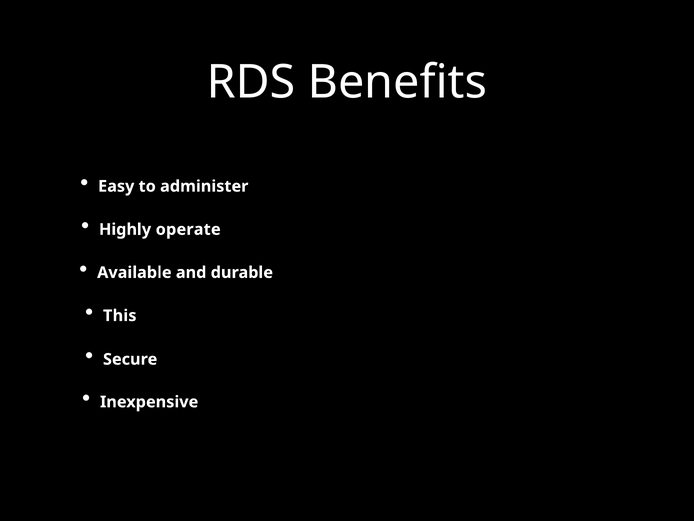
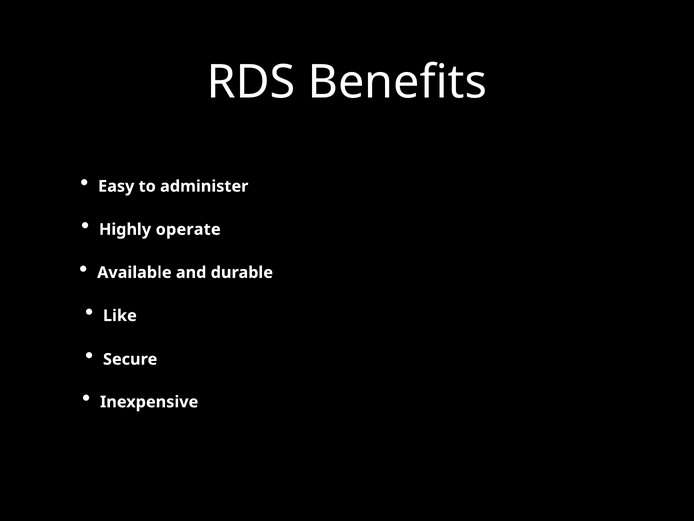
This: This -> Like (120, 315)
